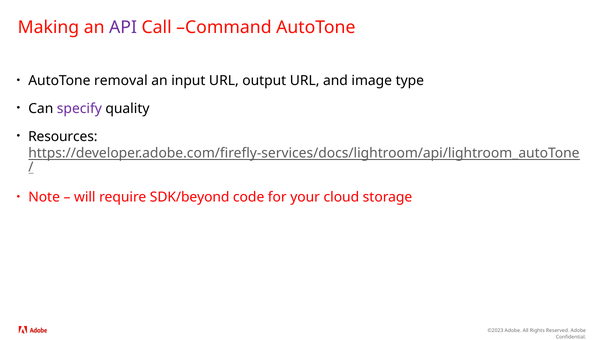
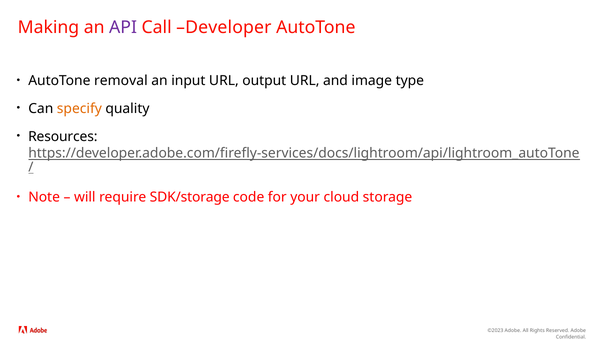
Command: Command -> Developer (224, 27)
specify colour: purple -> orange (79, 109)
SDK/beyond: SDK/beyond -> SDK/storage (190, 197)
